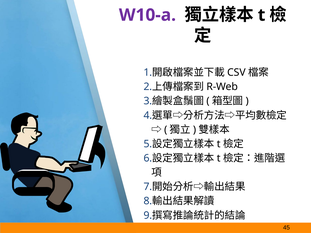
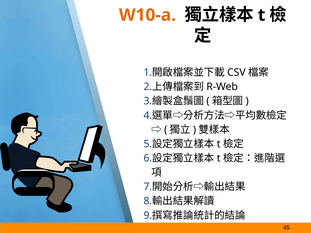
W10-a colour: purple -> orange (147, 15)
